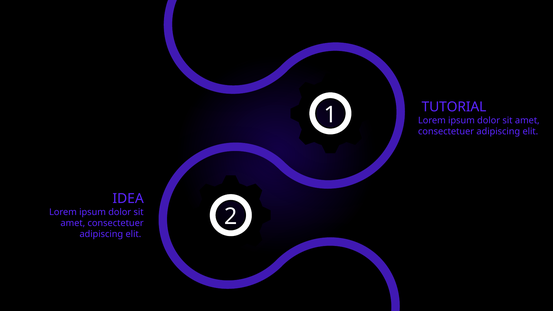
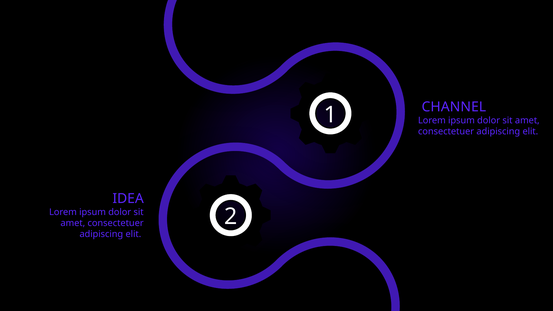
TUTORIAL: TUTORIAL -> CHANNEL (454, 107)
